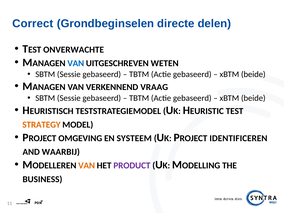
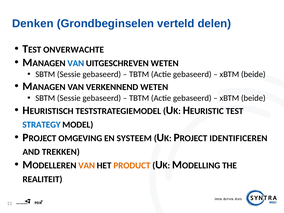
Correct: Correct -> Denken (33, 24)
directe: directe -> verteld (176, 24)
VERKENNEND VRAAG: VRAAG -> WETEN (154, 87)
STRATEGY colour: orange -> blue (41, 125)
WAARBIJ: WAARBIJ -> TREKKEN (61, 152)
PRODUCT colour: purple -> orange (132, 166)
BUSINESS: BUSINESS -> REALITEIT (42, 179)
